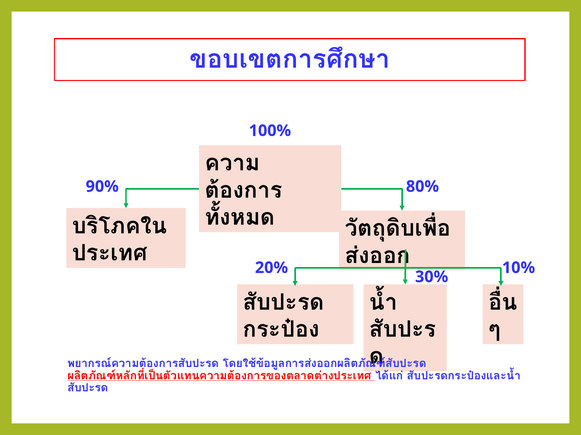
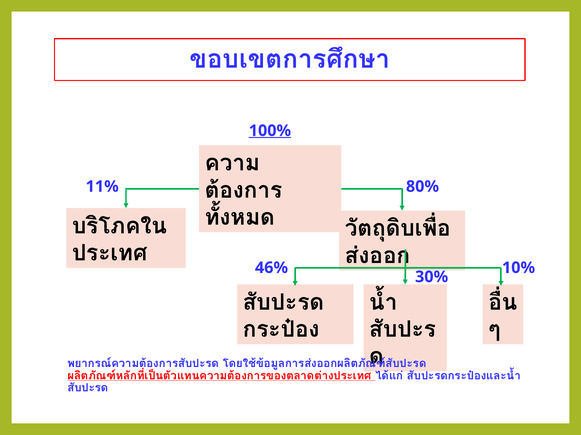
100% underline: none -> present (270, 131)
90%: 90% -> 11% (102, 187)
20%: 20% -> 46% (271, 268)
